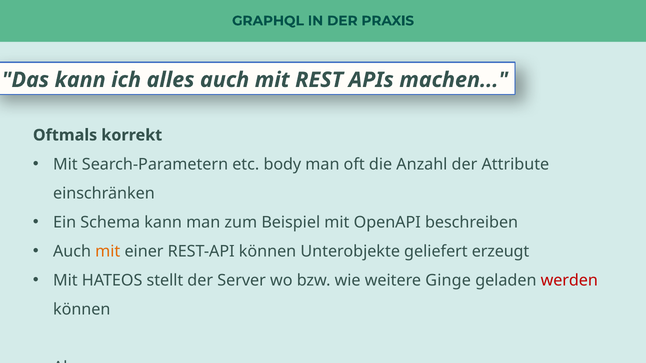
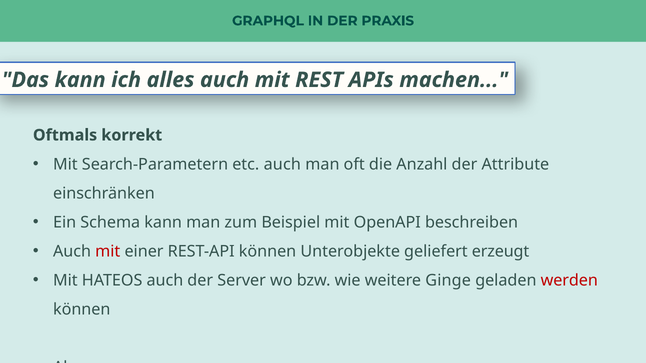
etc body: body -> auch (282, 164)
mit colour: orange -> red (108, 252)
HATEOS stellt: stellt -> auch (165, 281)
